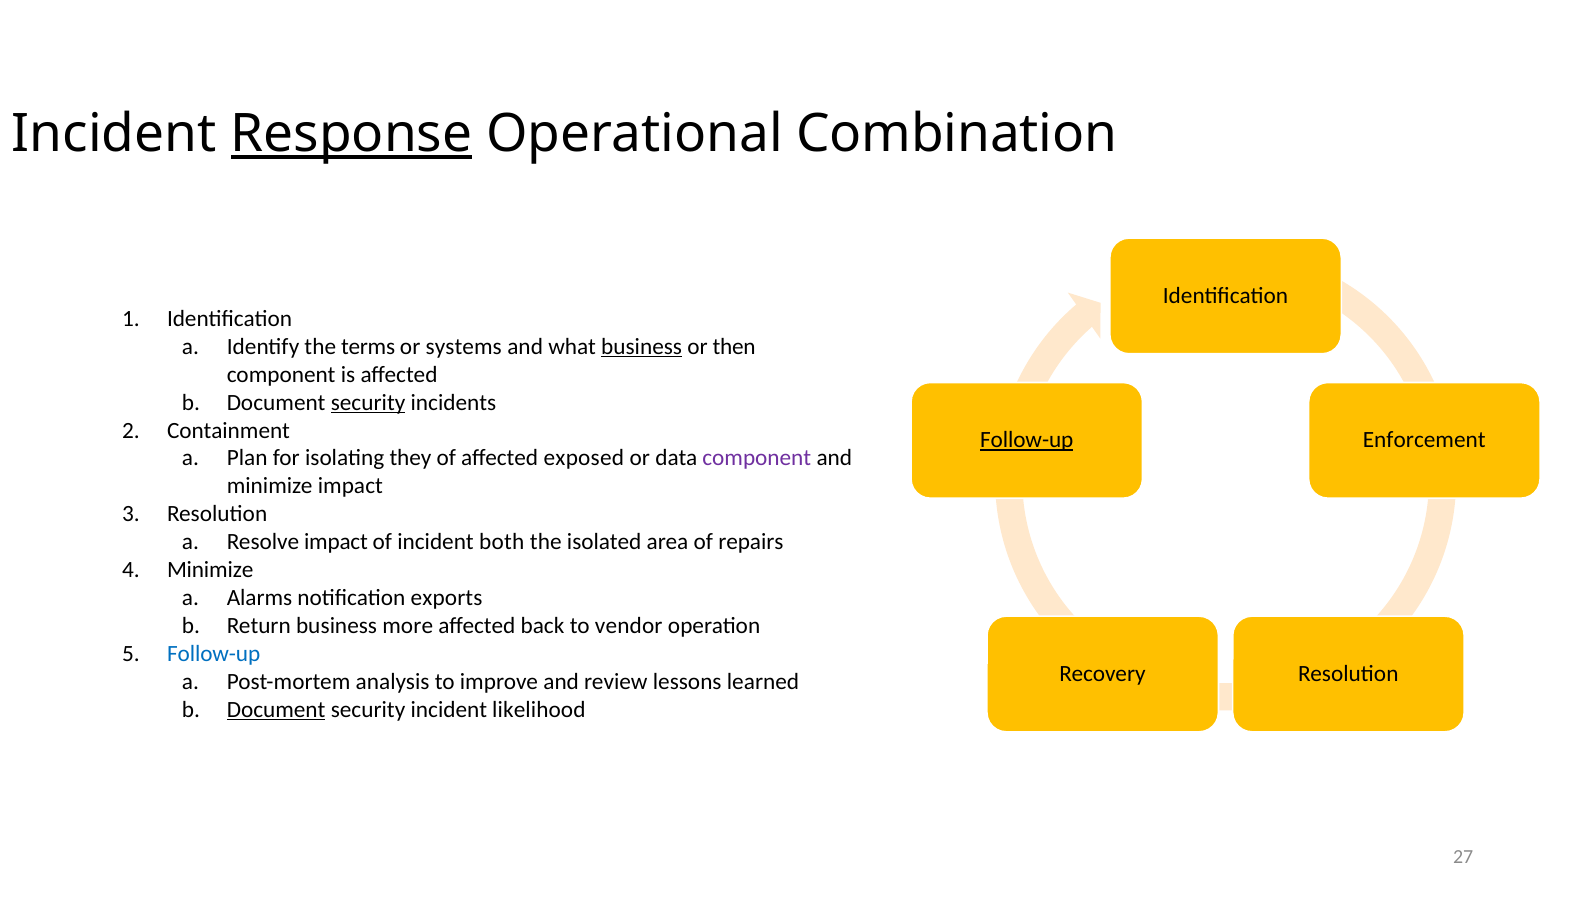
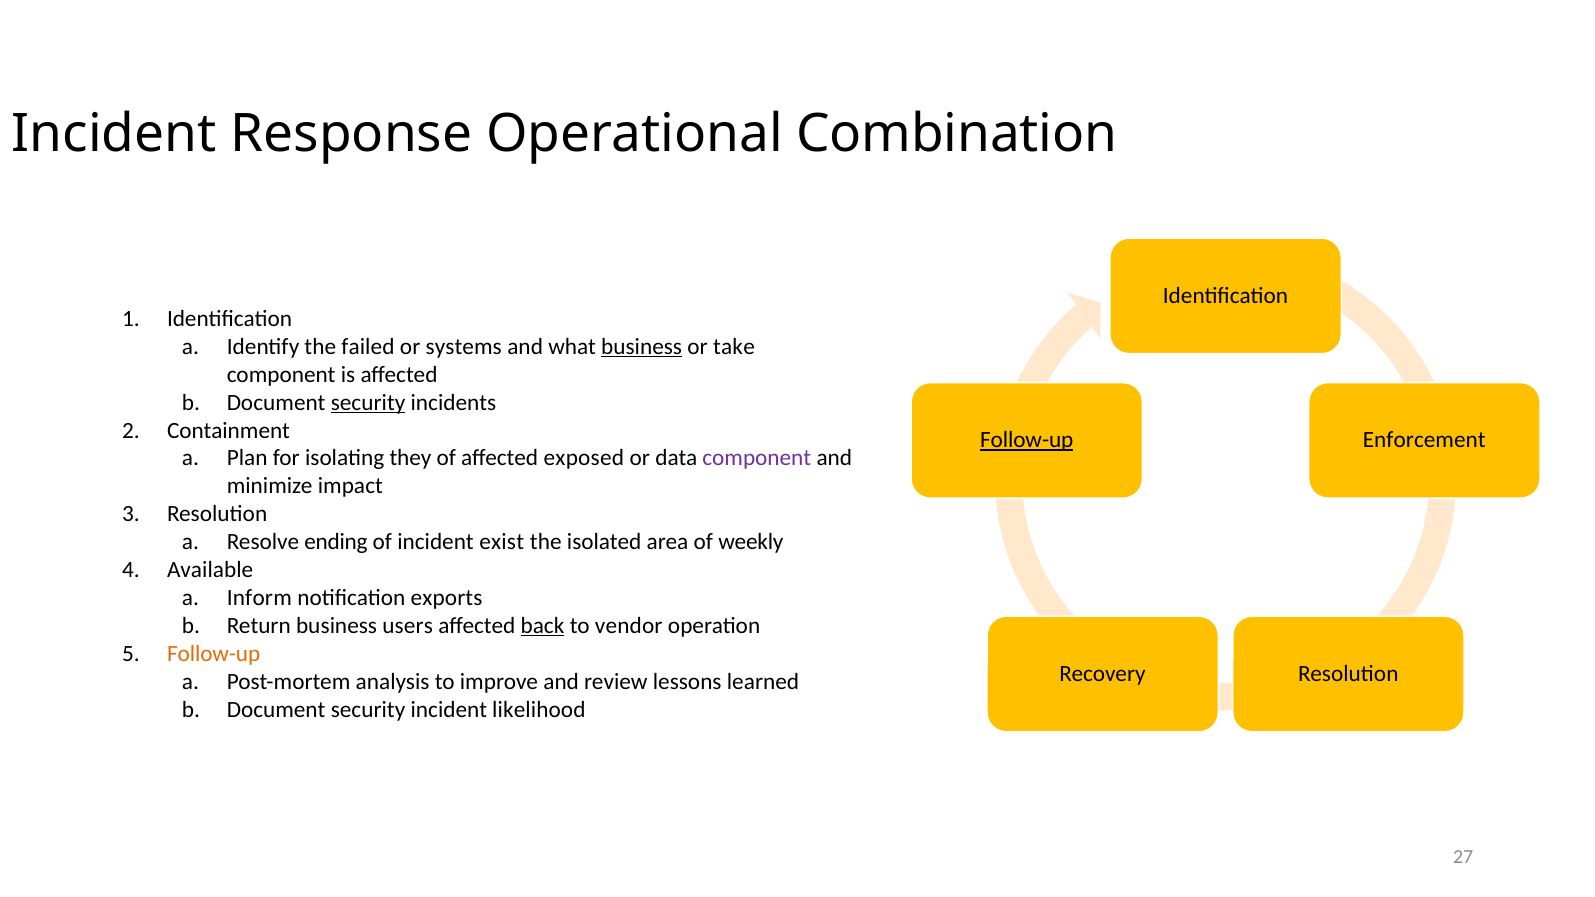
Response underline: present -> none (351, 134)
terms: terms -> failed (368, 347)
then: then -> take (734, 347)
Resolve impact: impact -> ending (336, 542)
both: both -> exist (502, 542)
repairs: repairs -> weekly (751, 542)
Minimize: Minimize -> Available (210, 570)
Alarms: Alarms -> Inform (259, 598)
more: more -> users (408, 626)
back underline: none -> present (542, 626)
Follow-up colour: blue -> orange (214, 654)
Document underline: present -> none (276, 710)
